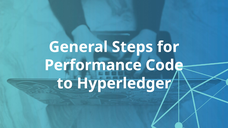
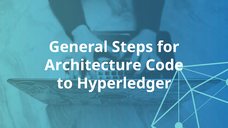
Performance: Performance -> Architecture (93, 65)
